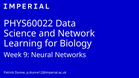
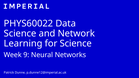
for Biology: Biology -> Science (76, 44)
